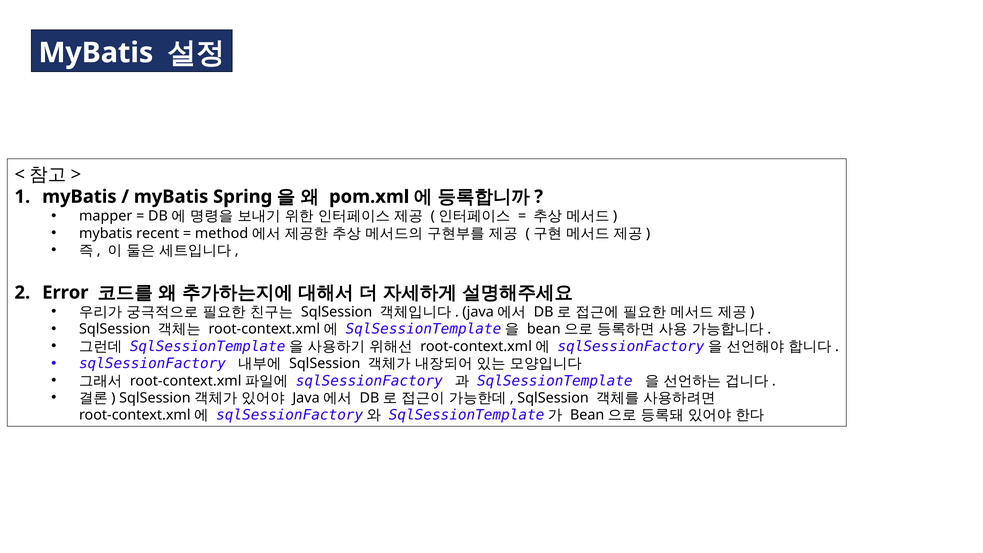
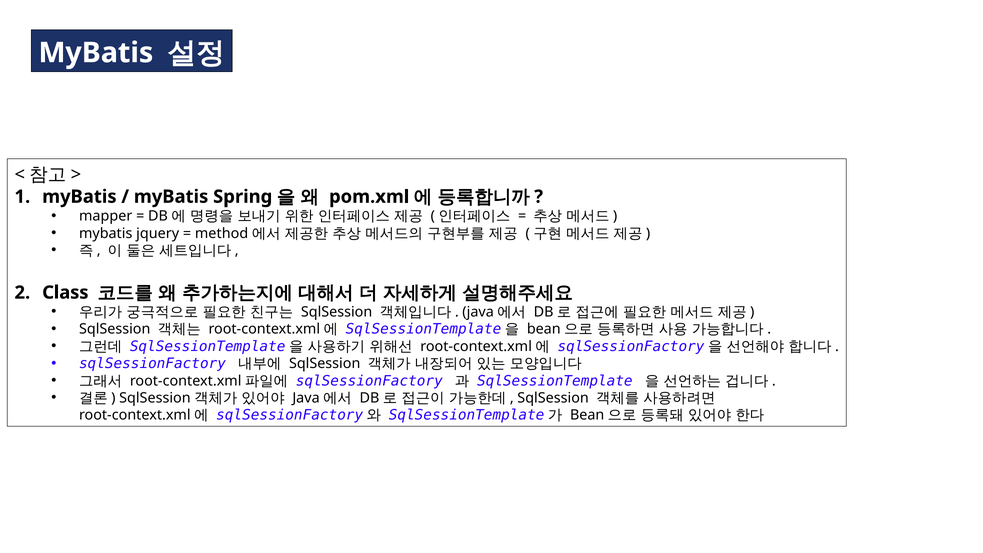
recent: recent -> jquery (158, 233)
Error: Error -> Class (65, 293)
